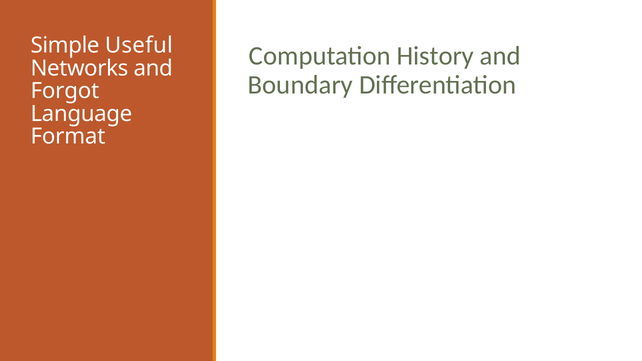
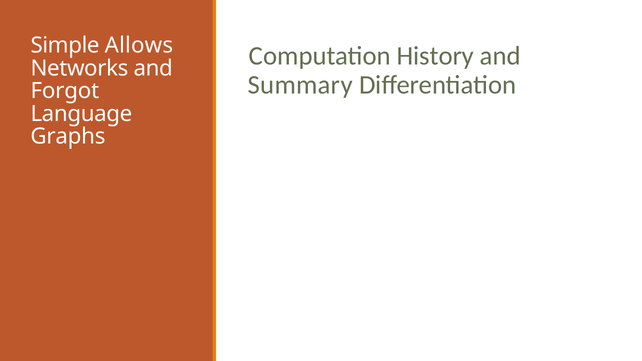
Useful: Useful -> Allows (139, 46)
Boundary: Boundary -> Summary (300, 85)
Format: Format -> Graphs (68, 137)
